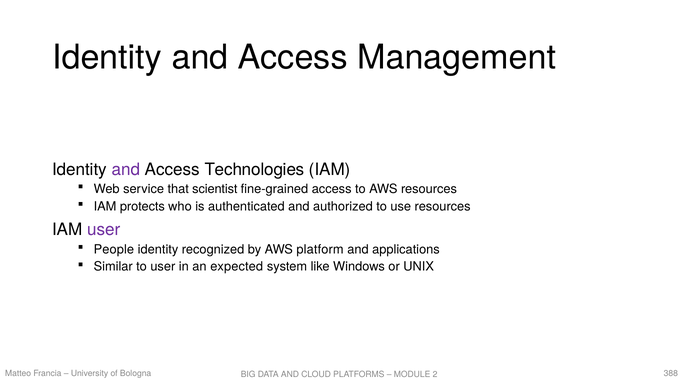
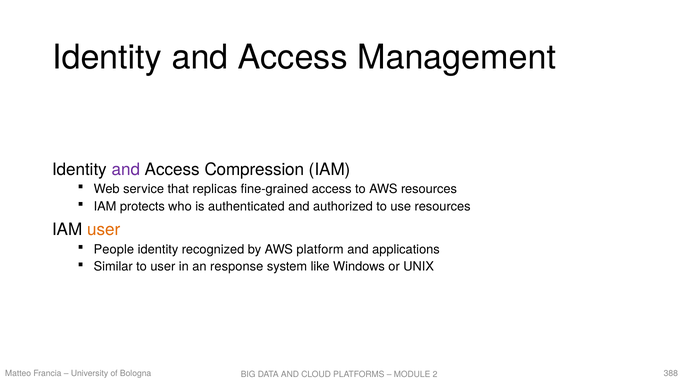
Technologies: Technologies -> Compression (254, 169)
scientist: scientist -> replicas (215, 189)
user colour: purple -> orange (104, 230)
expected: expected -> response (237, 267)
